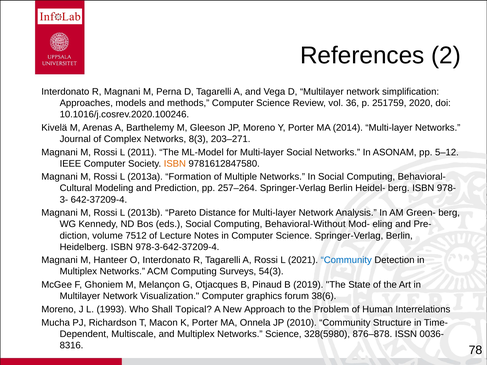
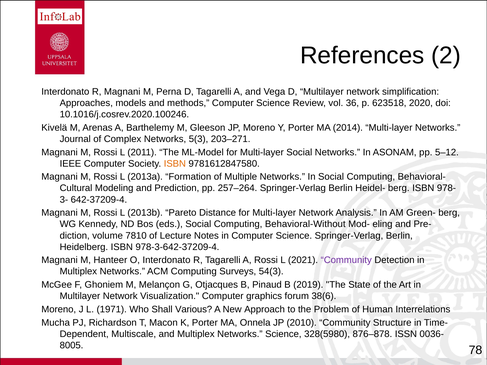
251759: 251759 -> 623518 (389, 103)
8(3: 8(3 -> 5(3 (199, 139)
7512: 7512 -> 7810 (136, 236)
Community colour: blue -> purple (346, 260)
1993: 1993 -> 1971 (112, 310)
Topical: Topical -> Various (194, 310)
8316: 8316 -> 8005 (72, 346)
